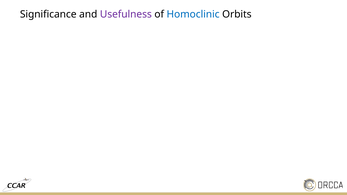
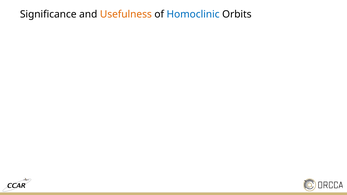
Usefulness colour: purple -> orange (126, 14)
